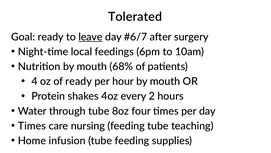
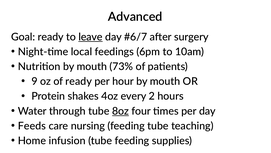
Tolerated: Tolerated -> Advanced (135, 17)
68%: 68% -> 73% (121, 66)
4: 4 -> 9 (35, 81)
8oz underline: none -> present (121, 111)
Times: Times -> Feeds (32, 125)
